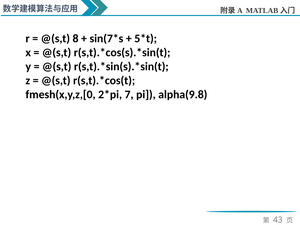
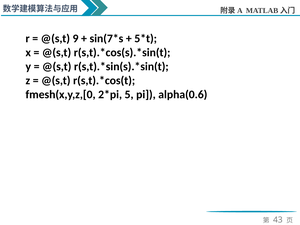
8: 8 -> 9 (76, 38)
7: 7 -> 5 (129, 95)
alpha(9.8: alpha(9.8 -> alpha(0.6 (183, 95)
